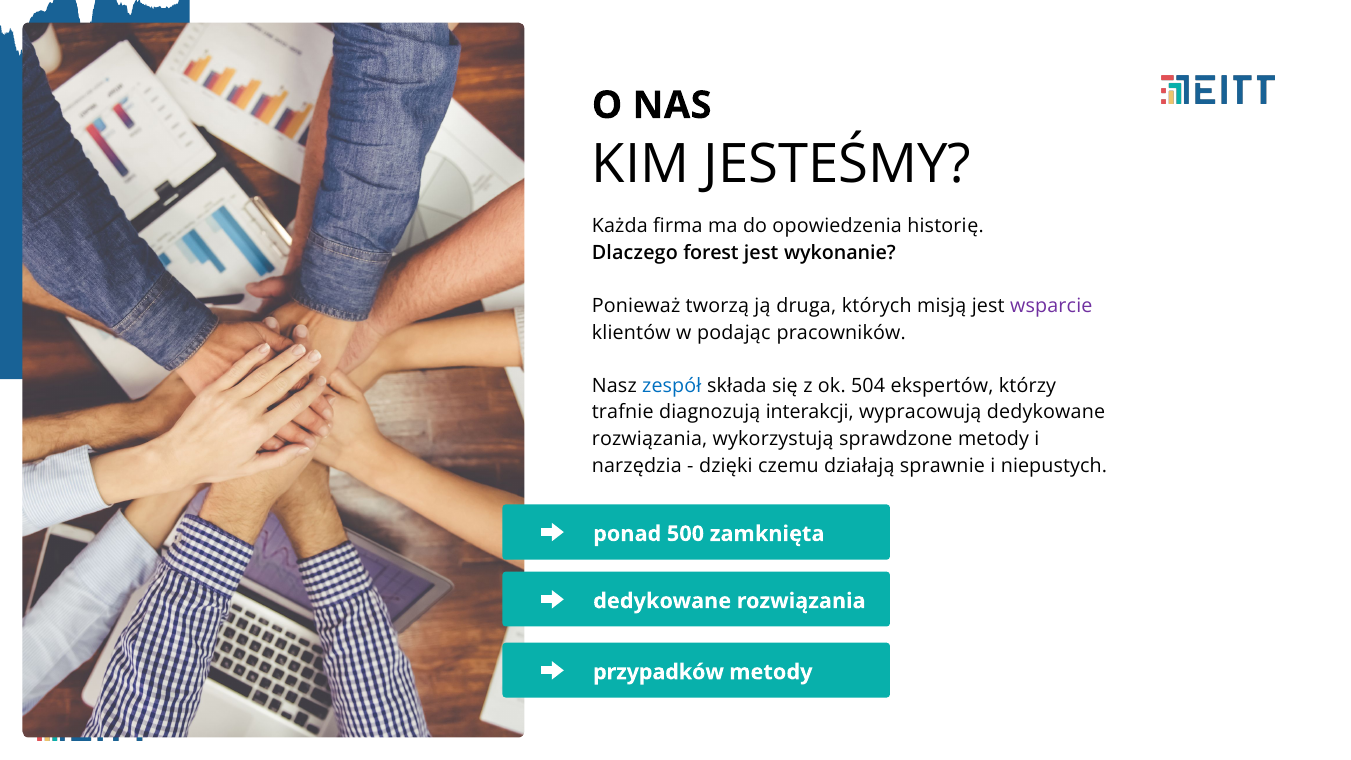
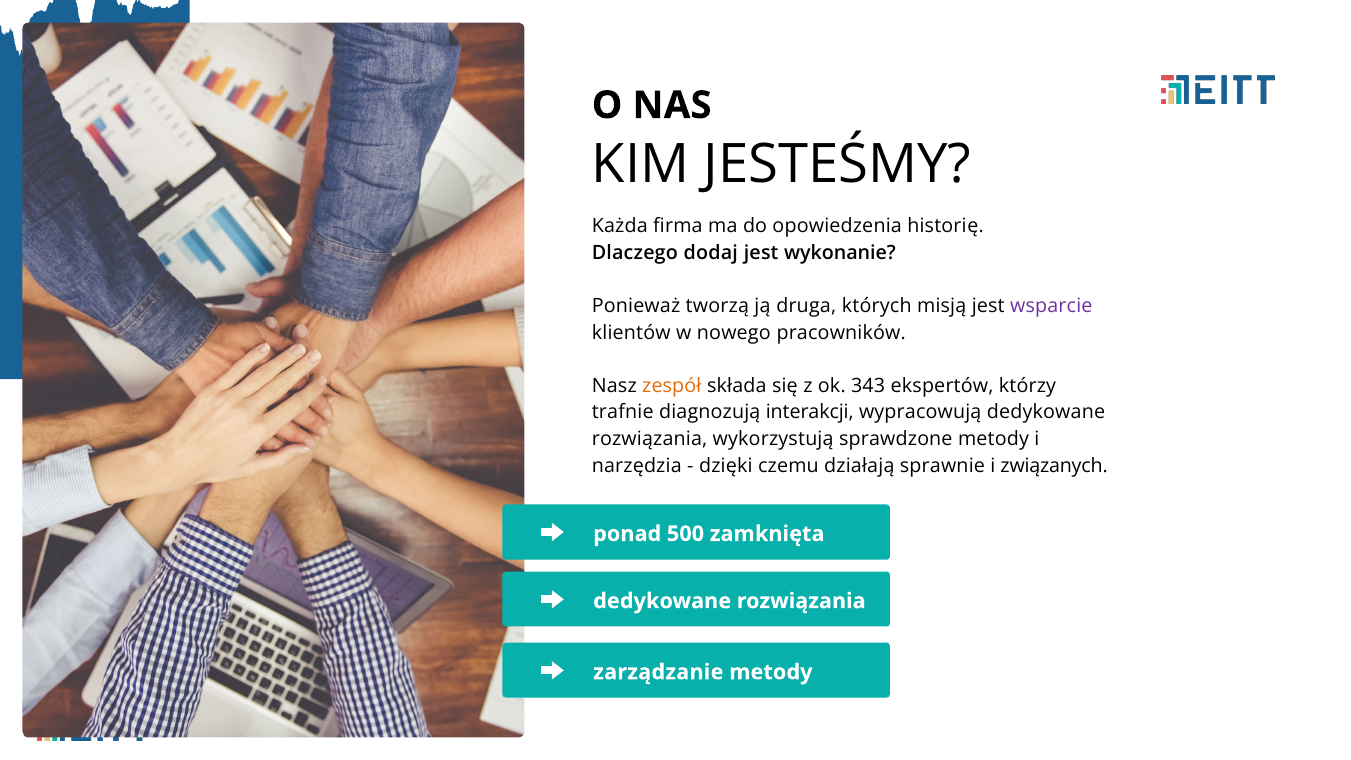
forest: forest -> dodaj (711, 253)
podając: podając -> nowego (734, 333)
zespół colour: blue -> orange (672, 386)
504: 504 -> 343 (868, 386)
niepustych: niepustych -> związanych (1054, 465)
przypadków: przypadków -> zarządzanie (658, 672)
